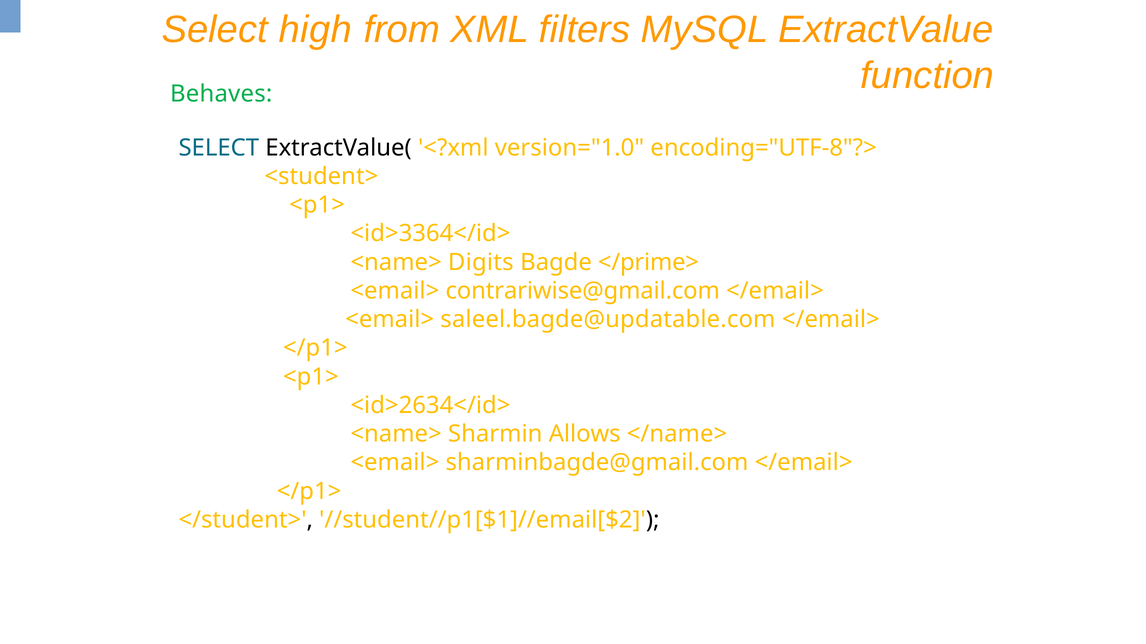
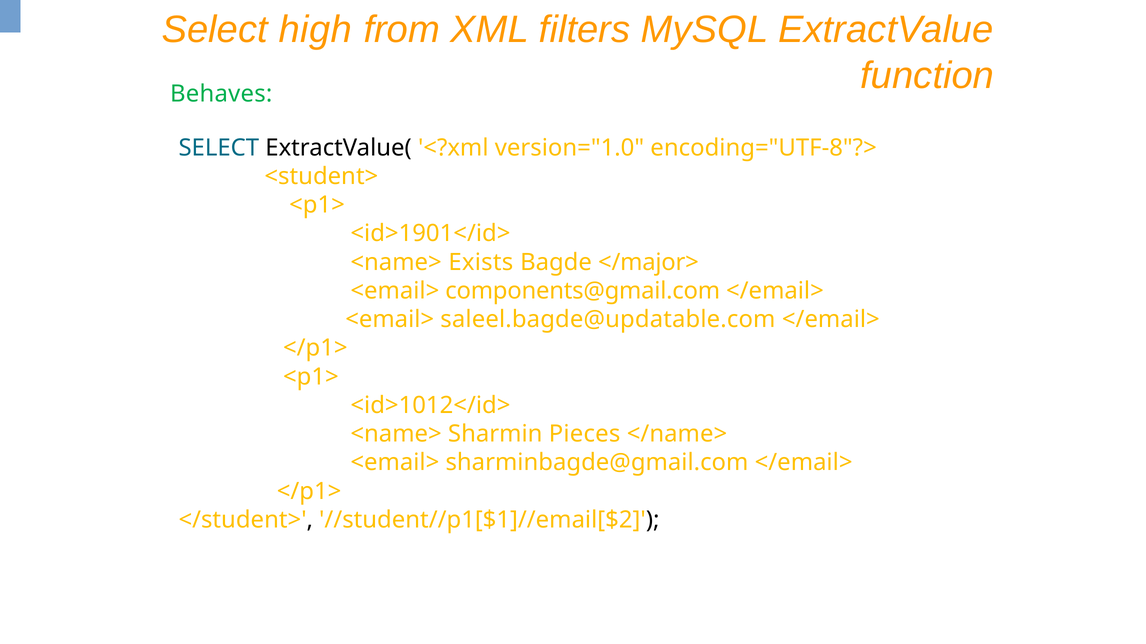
<id>3364</id>: <id>3364</id> -> <id>1901</id> (430, 234)
Digits: Digits -> Exists (481, 262)
</prime>: </prime> -> </major> (648, 262)
contrariwise@gmail.com: contrariwise@gmail.com -> components@gmail.com (583, 291)
<id>2634</id>: <id>2634</id> -> <id>1012</id> (430, 406)
Allows: Allows -> Pieces (585, 434)
